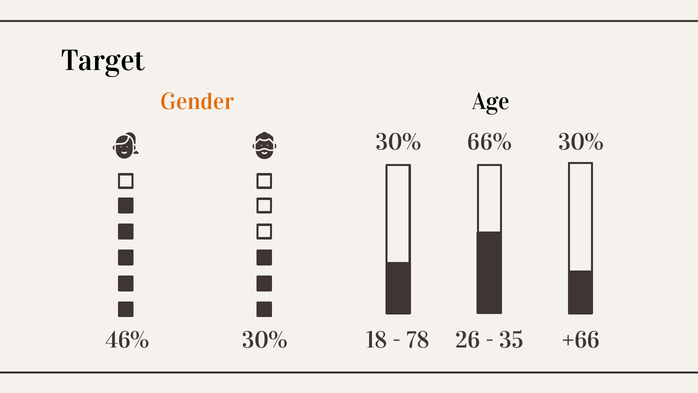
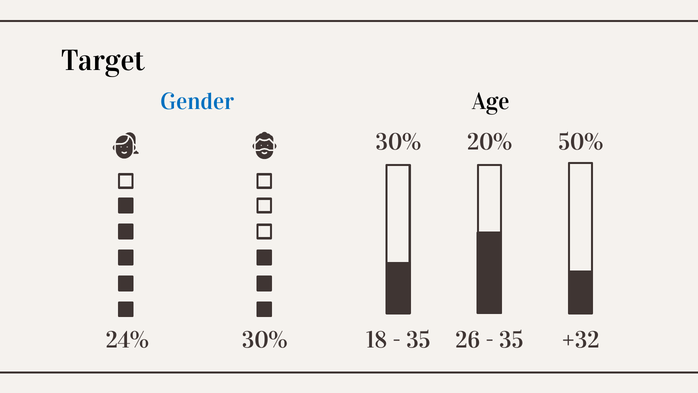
Gender colour: orange -> blue (197, 102)
66%: 66% -> 20% (489, 142)
30% 30%: 30% -> 50% (581, 142)
46%: 46% -> 24% (127, 340)
78: 78 -> 35 (418, 340)
+66: +66 -> +32 (581, 340)
